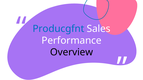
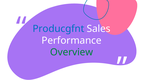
Overview colour: black -> green (72, 52)
